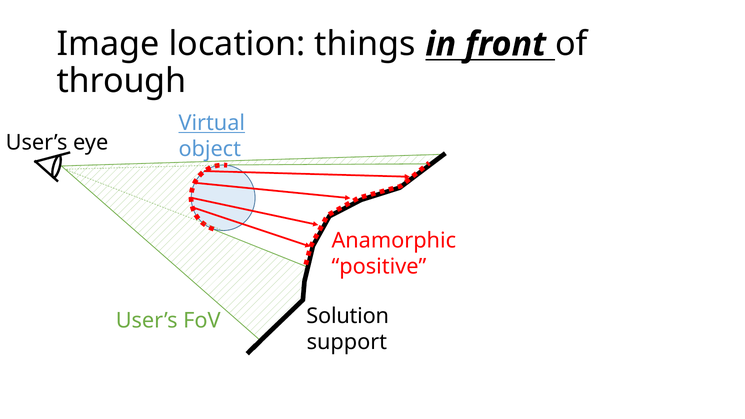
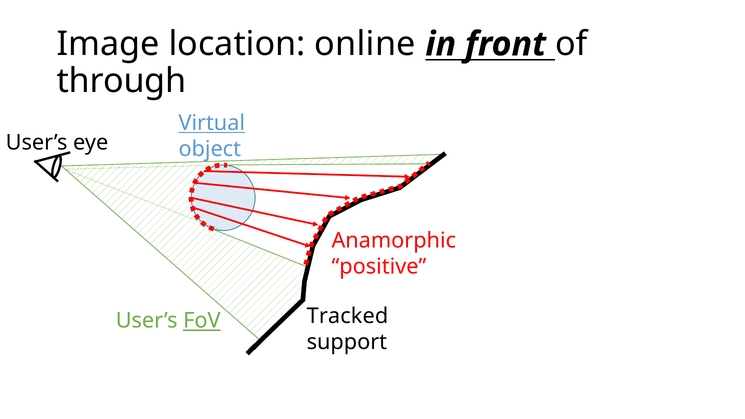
things: things -> online (365, 44)
Solution: Solution -> Tracked (348, 316)
FoV underline: none -> present (202, 321)
